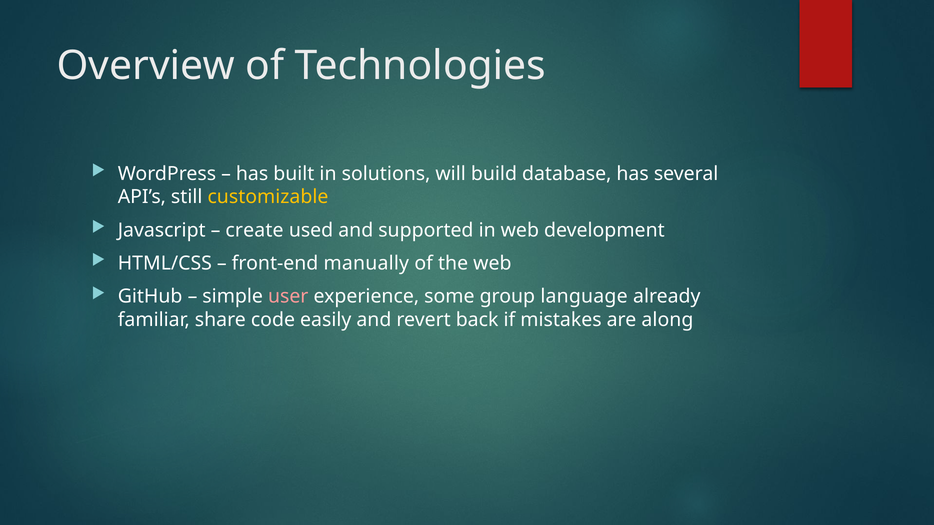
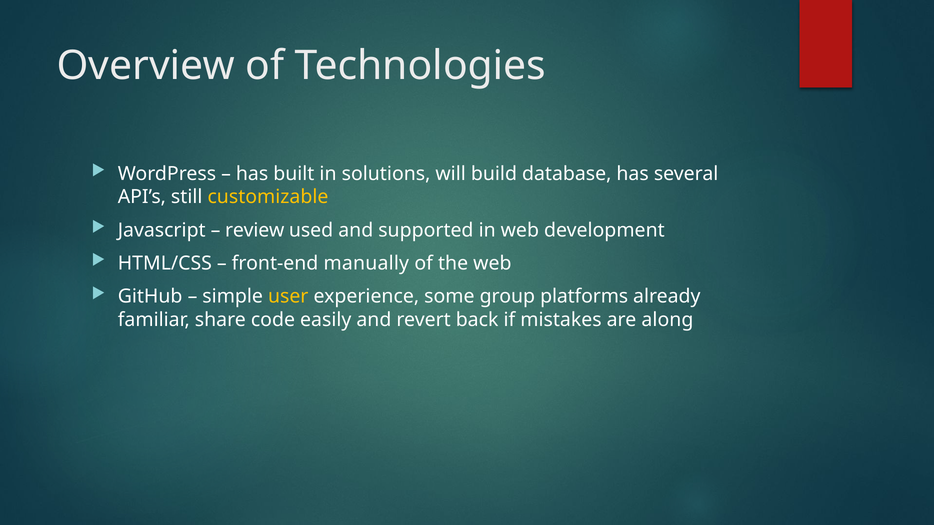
create: create -> review (255, 230)
user colour: pink -> yellow (288, 296)
language: language -> platforms (584, 296)
